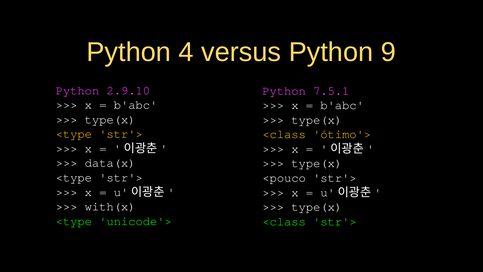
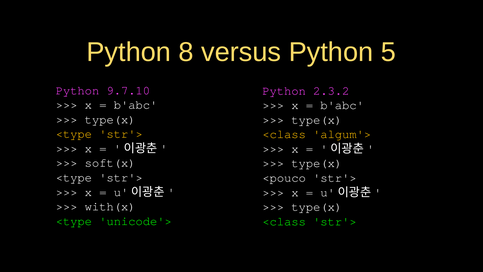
4: 4 -> 8 (186, 52)
9: 9 -> 5 (388, 52)
2.9.10: 2.9.10 -> 9.7.10 (128, 90)
7.5.1: 7.5.1 -> 2.3.2 (331, 91)
ótimo'>: ótimo'> -> algum'> (342, 134)
data(x: data(x -> soft(x (110, 163)
